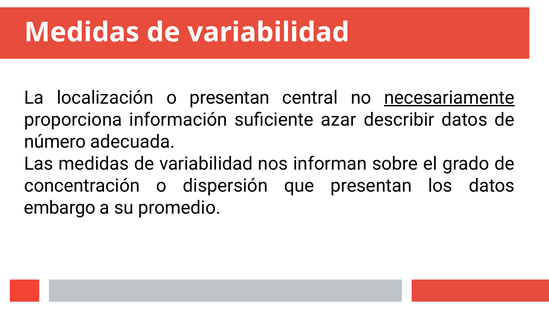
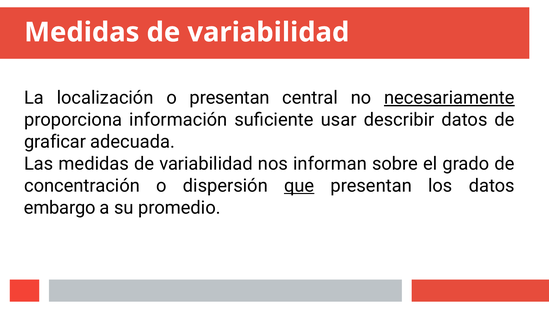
azar: azar -> usar (339, 120)
número: número -> graficar (55, 142)
que underline: none -> present (299, 186)
